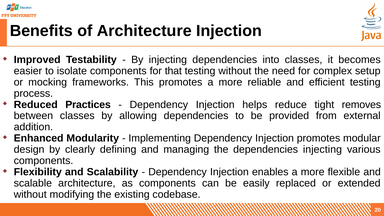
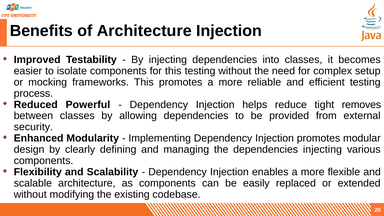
for that: that -> this (173, 71)
Practices: Practices -> Powerful (88, 105)
addition: addition -> security (33, 127)
